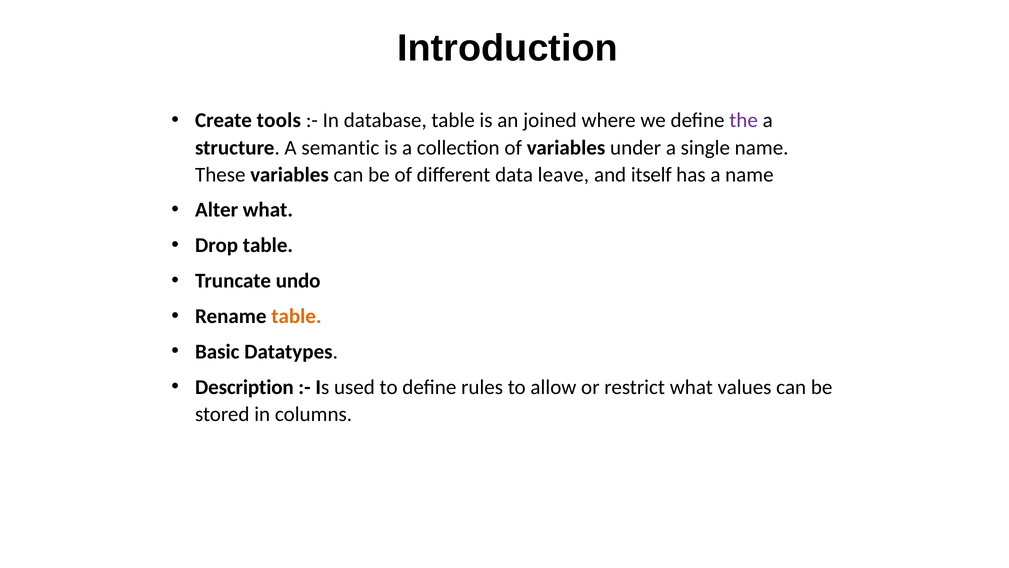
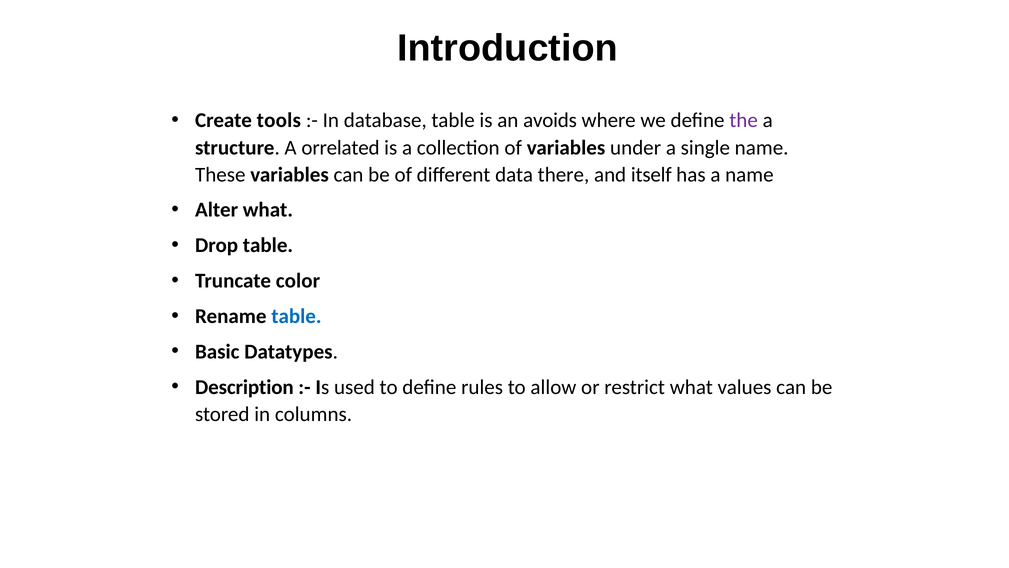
joined: joined -> avoids (550, 120)
semantic: semantic -> orrelated (341, 147)
leave: leave -> there (563, 174)
undo: undo -> color (298, 281)
table colour: orange -> blue (296, 316)
